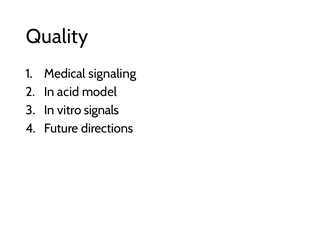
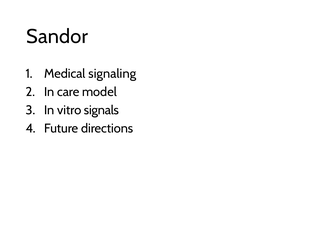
Quality: Quality -> Sandor (57, 37)
acid: acid -> care (68, 92)
